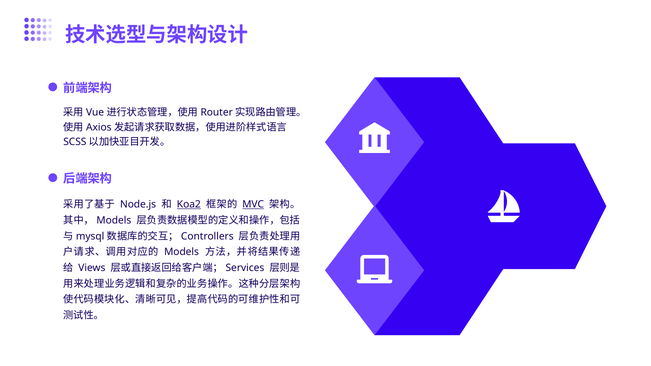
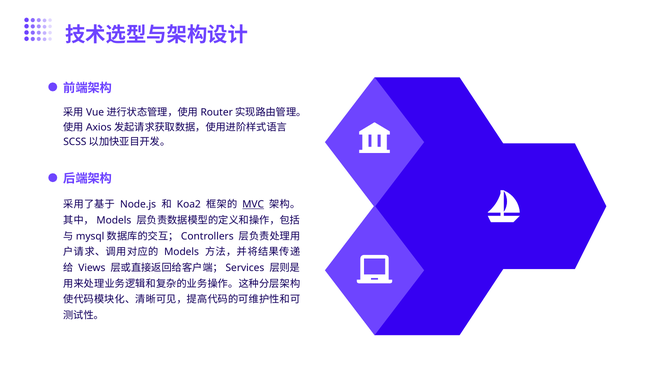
Koa2 underline: present -> none (189, 205)
